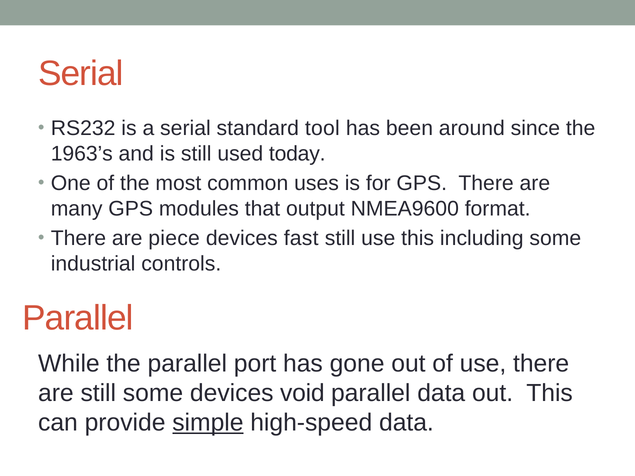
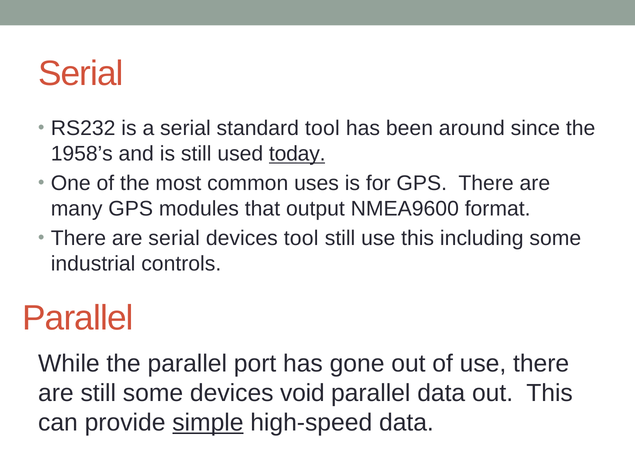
1963’s: 1963’s -> 1958’s (82, 154)
today underline: none -> present (297, 154)
are piece: piece -> serial (174, 239)
devices fast: fast -> tool (301, 239)
